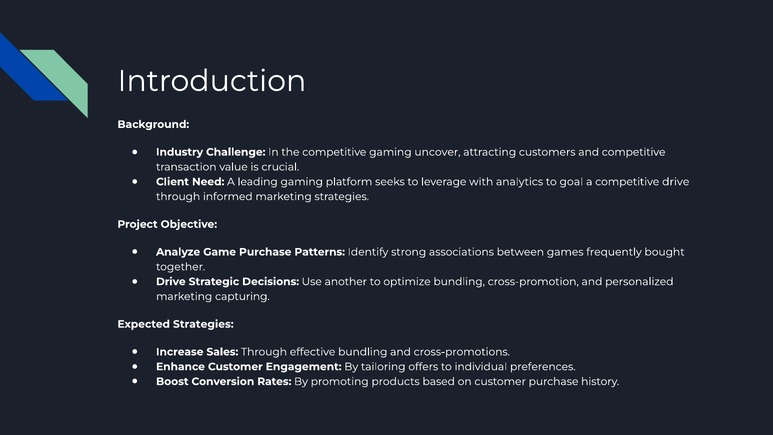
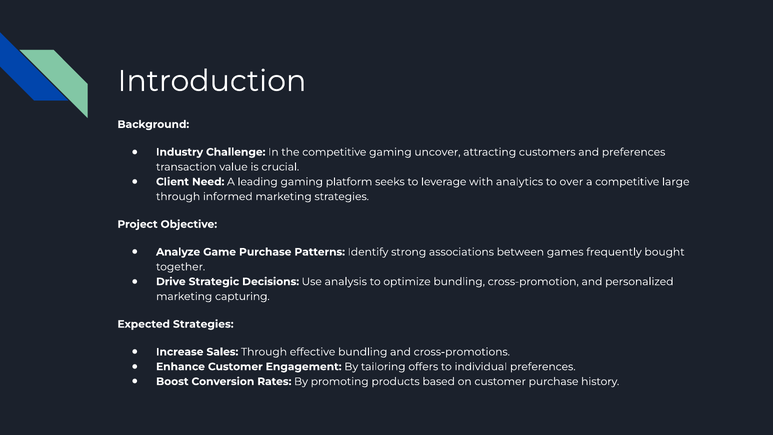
and competitive: competitive -> preferences (634, 152)
goal: goal -> over (571, 182)
competitive drive: drive -> large (676, 182)
another: another -> analysis (346, 282)
